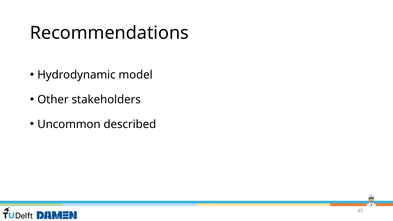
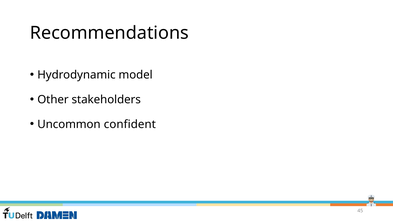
described: described -> confident (130, 124)
